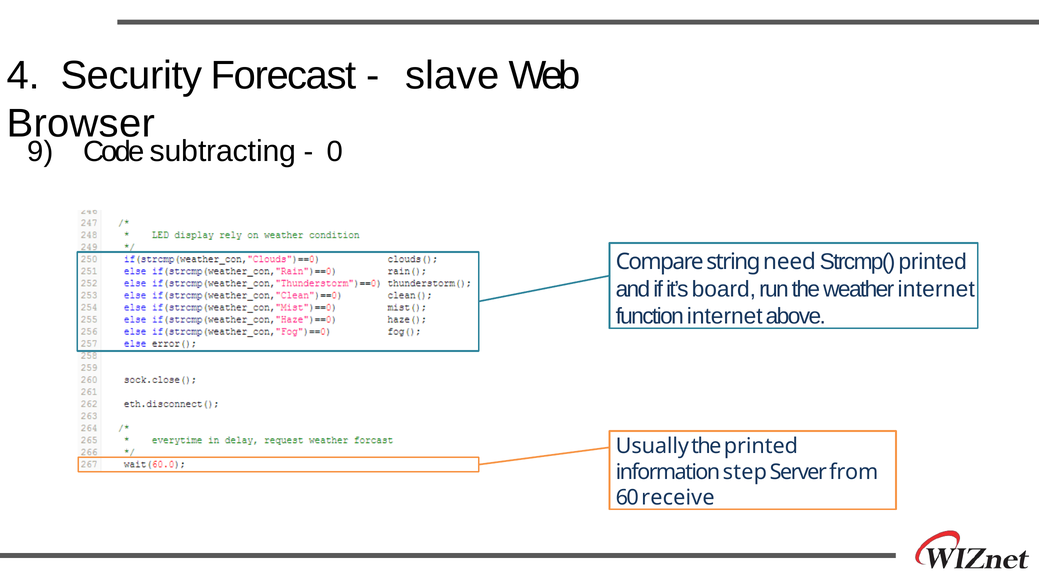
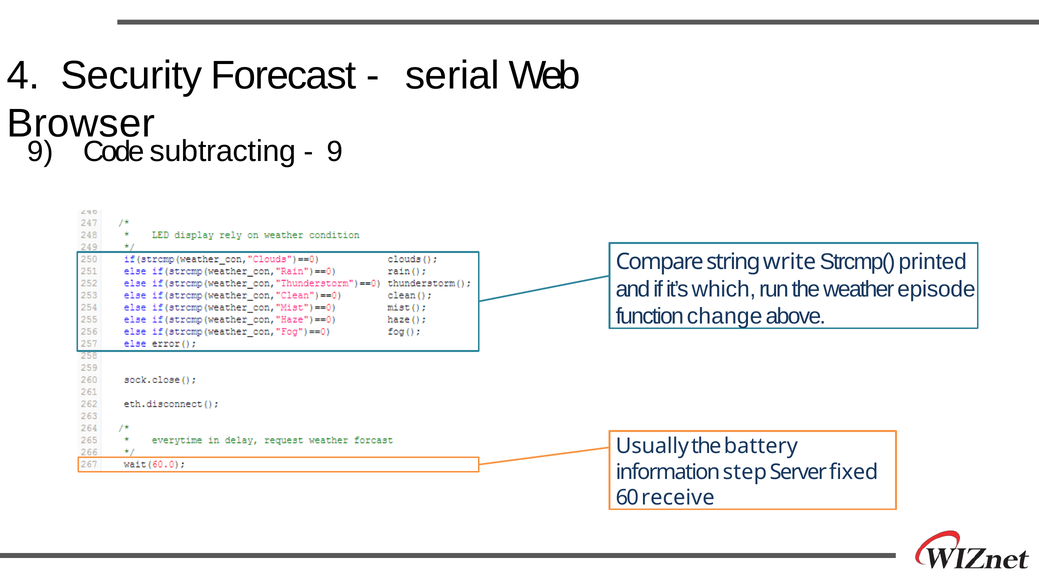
slave: slave -> serial (452, 76)
0: 0 -> 9 (335, 152)
need: need -> write (789, 262)
board: board -> which (724, 289)
weather internet: internet -> episode (936, 289)
function internet: internet -> change (725, 317)
the printed: printed -> battery (761, 446)
from: from -> fixed (854, 472)
